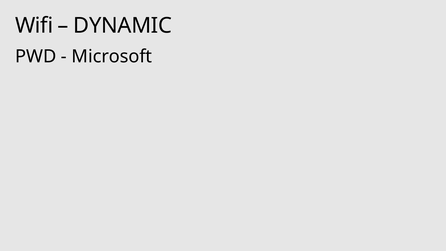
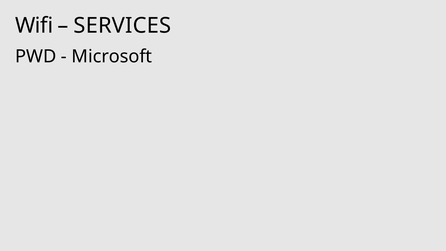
DYNAMIC: DYNAMIC -> SERVICES (122, 26)
